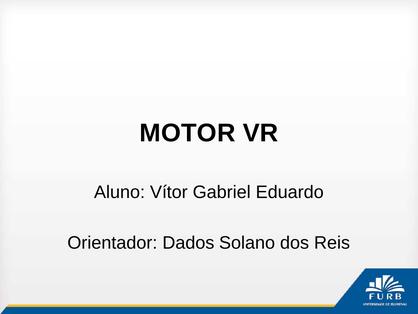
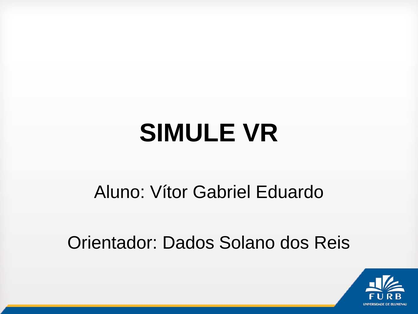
MOTOR: MOTOR -> SIMULE (188, 133)
